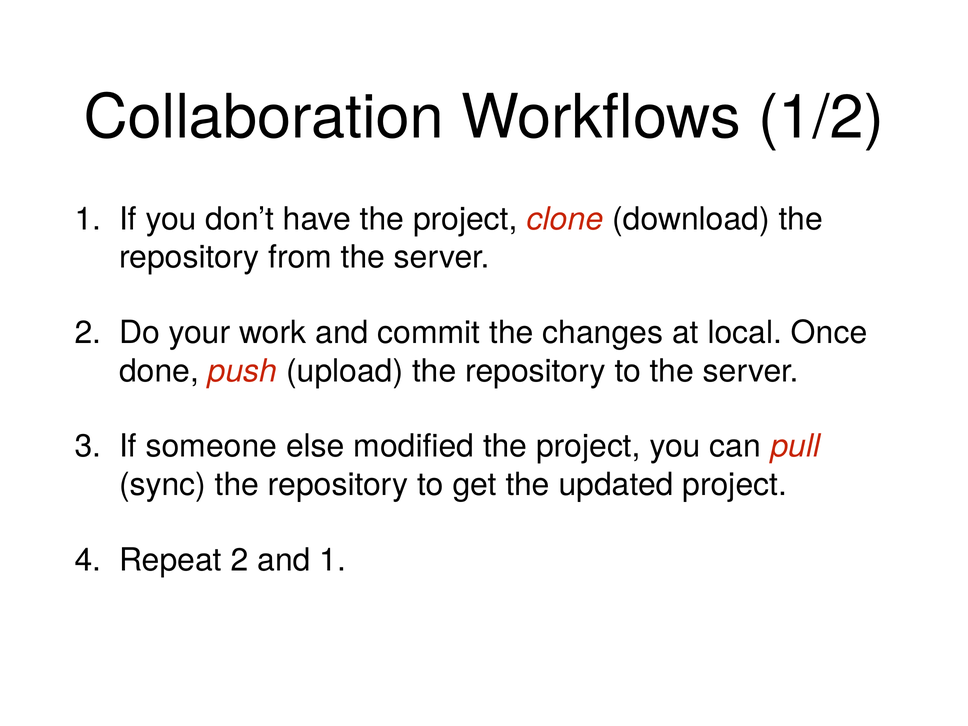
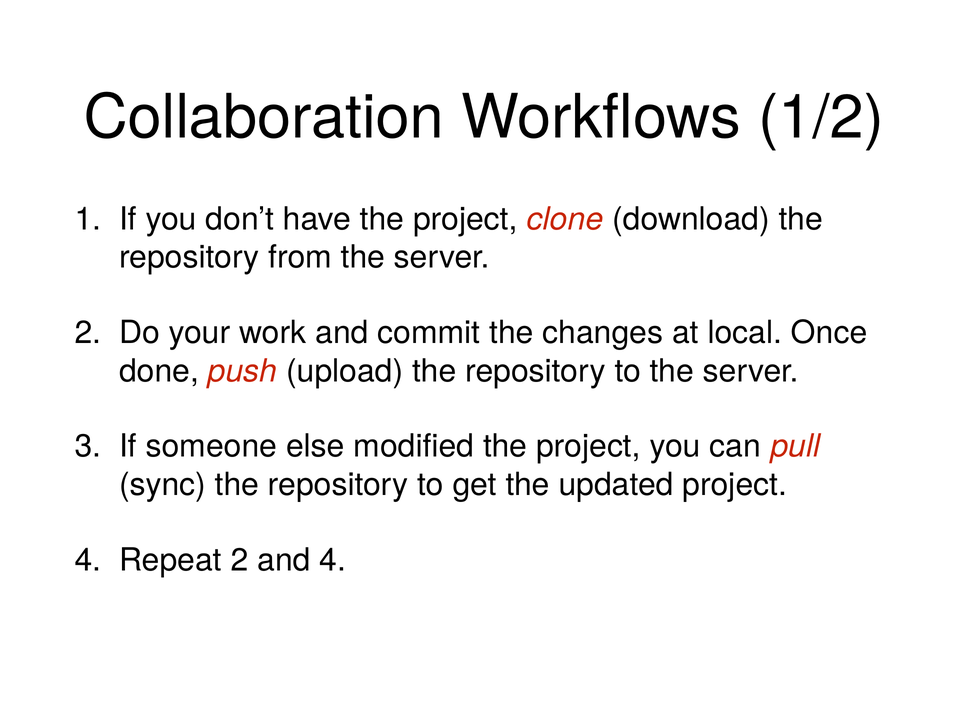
and 1: 1 -> 4 (333, 560)
